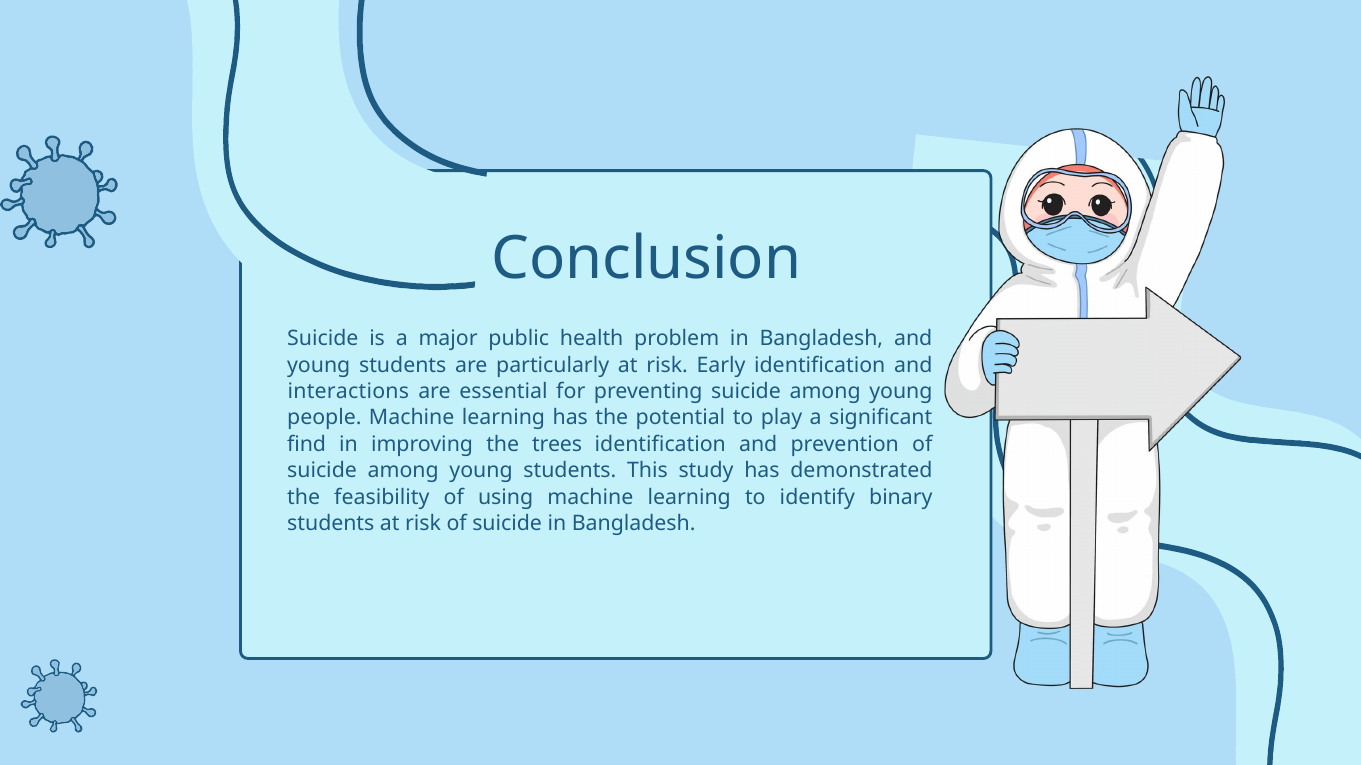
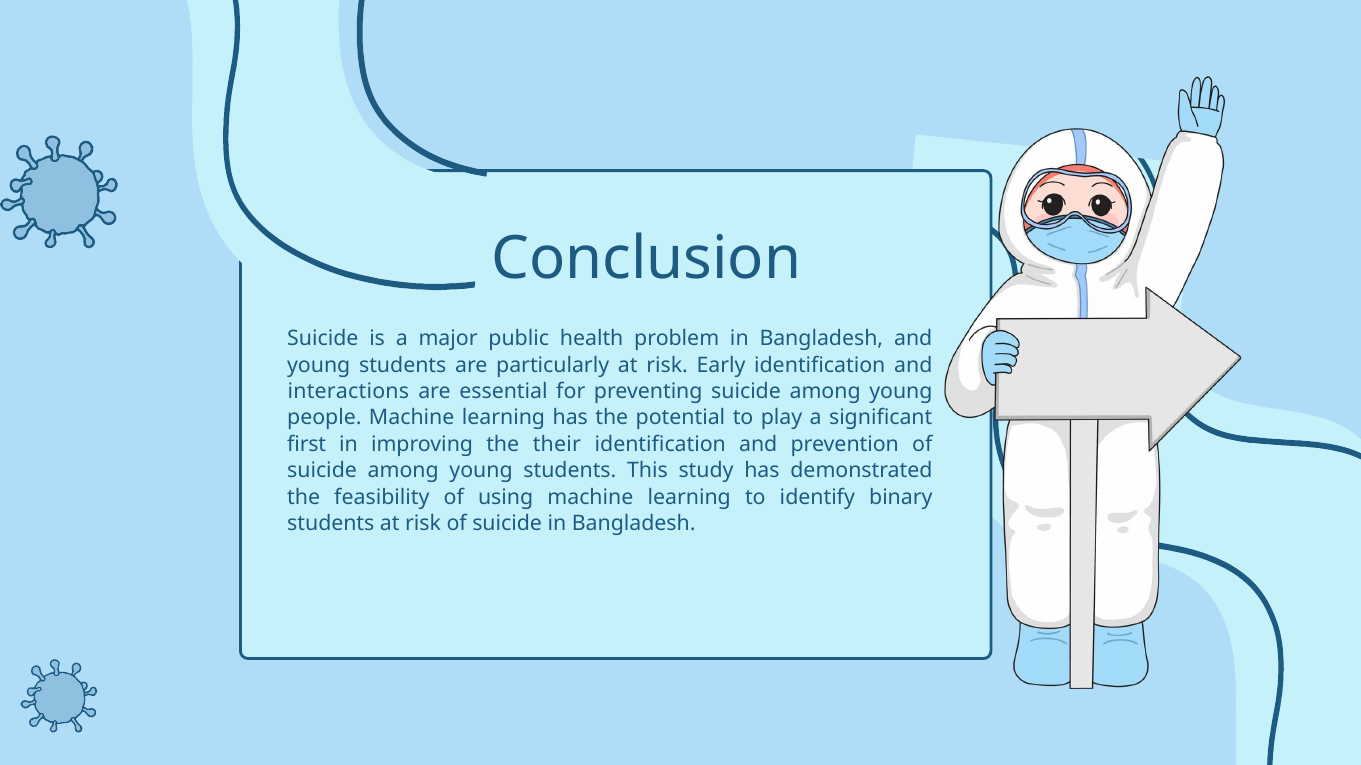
find: find -> first (307, 445)
trees: trees -> their (557, 445)
